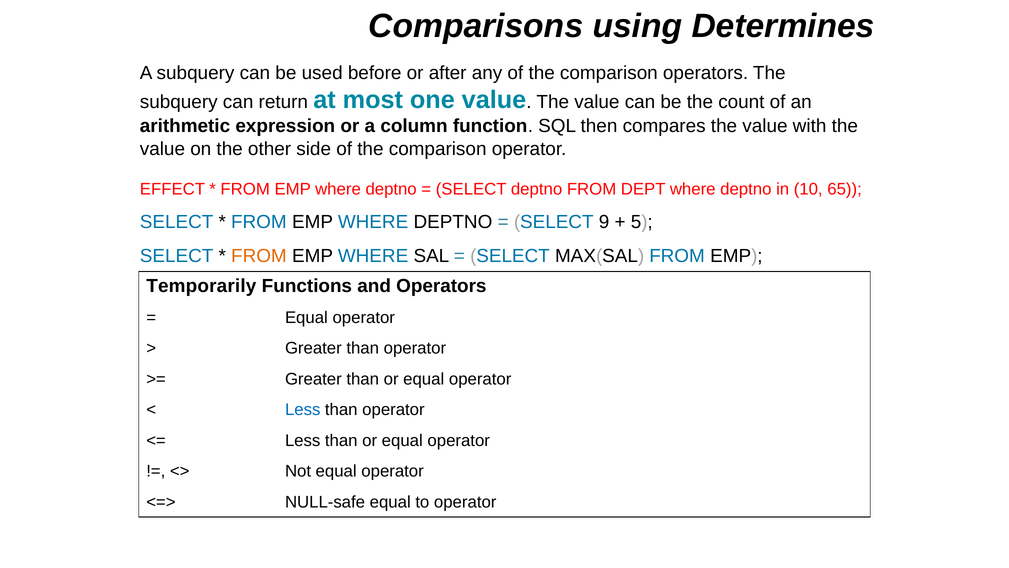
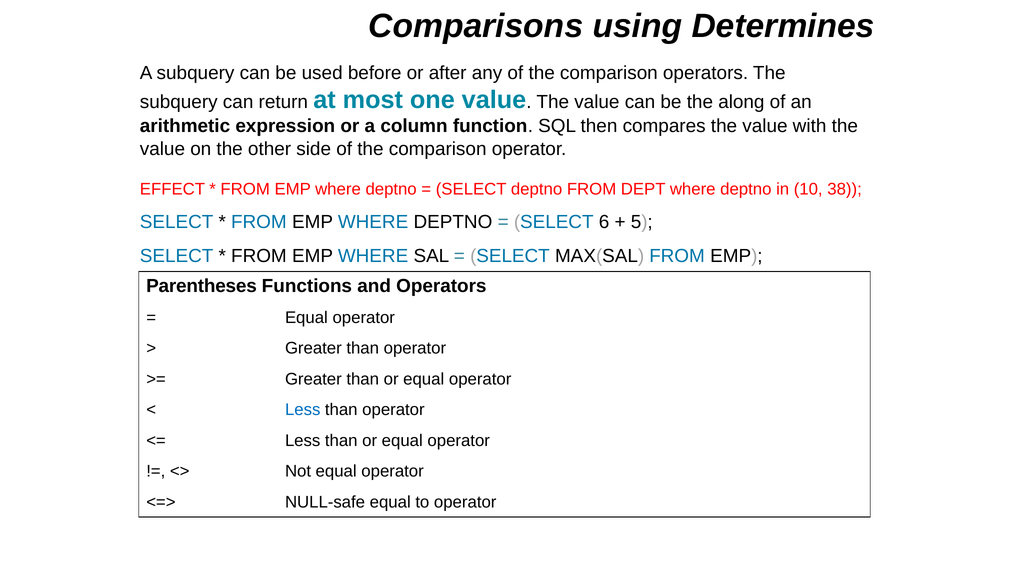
count: count -> along (741, 102)
65: 65 -> 38 (845, 189)
9: 9 -> 6 (604, 222)
FROM colour: orange -> black (259, 256)
Temporarily: Temporarily -> Parentheses (201, 286)
